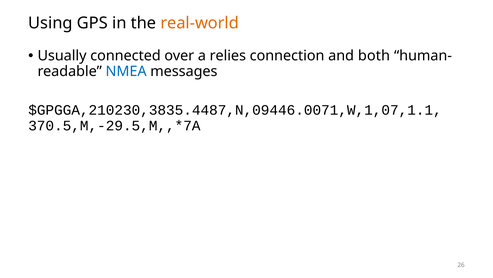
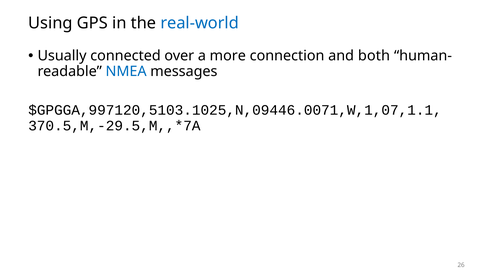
real-world colour: orange -> blue (200, 23)
relies: relies -> more (228, 56)
$GPGGA,210230,3835.4487,N,09446.0071,W,1,07,1.1: $GPGGA,210230,3835.4487,N,09446.0071,W,1,07,1.1 -> $GPGGA,997120,5103.1025,N,09446.0071,W,1,07,1.1 (235, 110)
